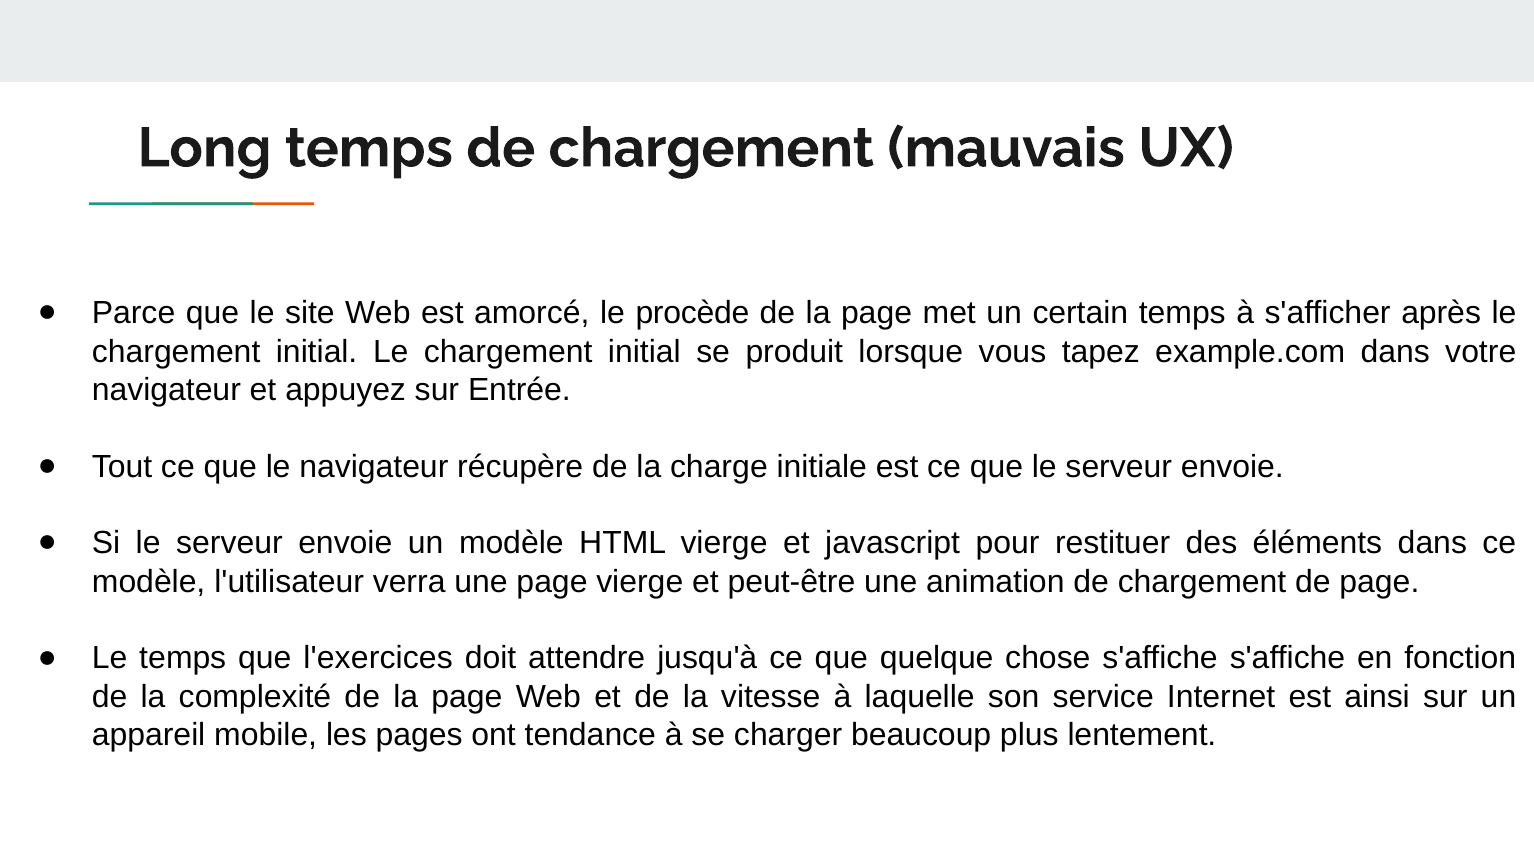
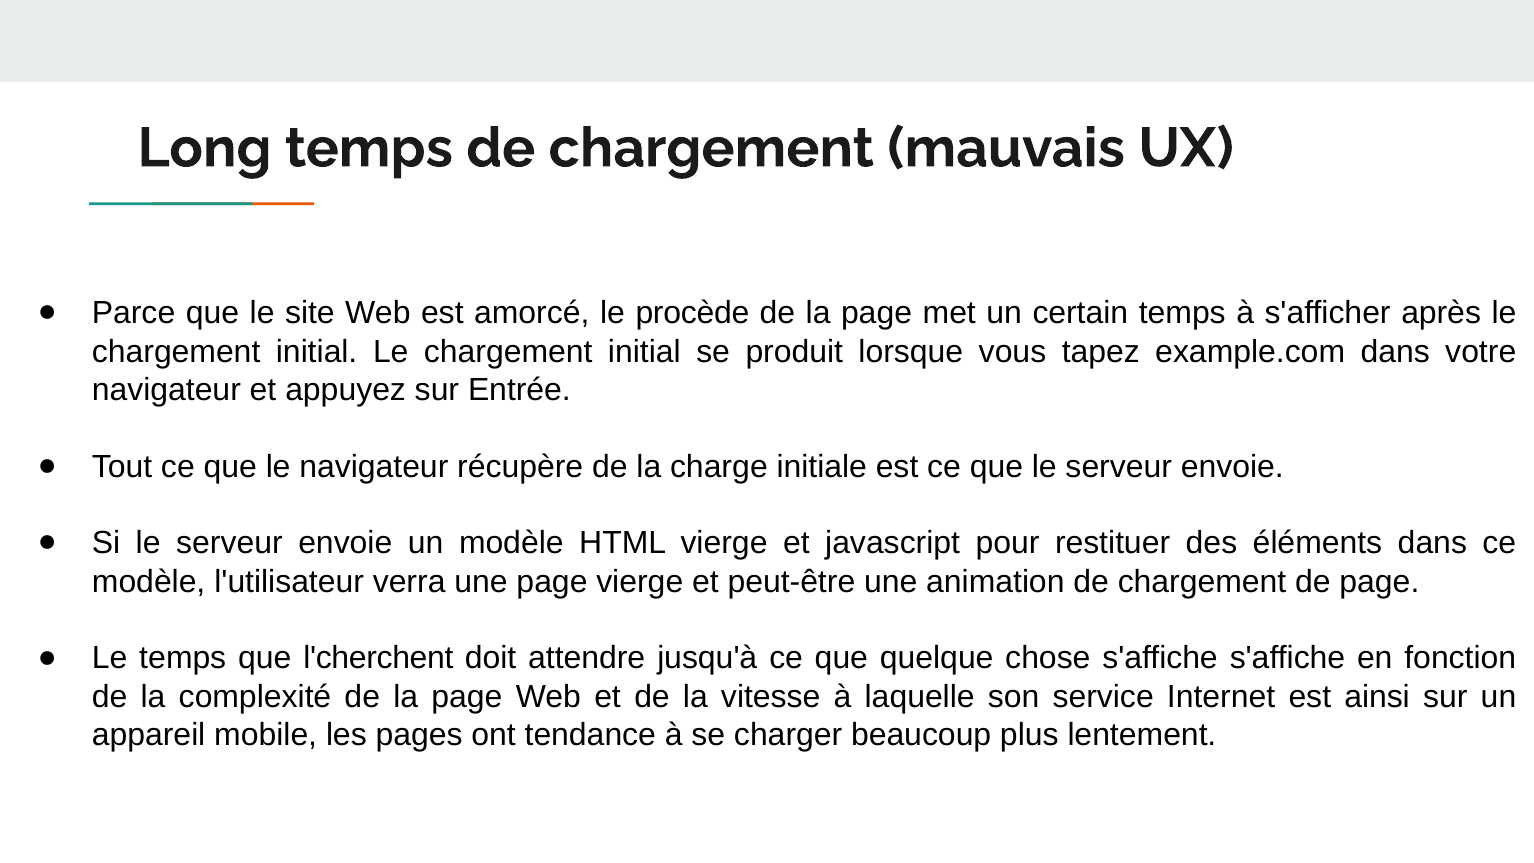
l'exercices: l'exercices -> l'cherchent (378, 658)
